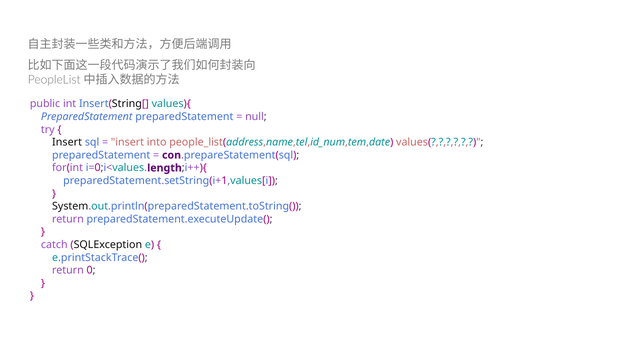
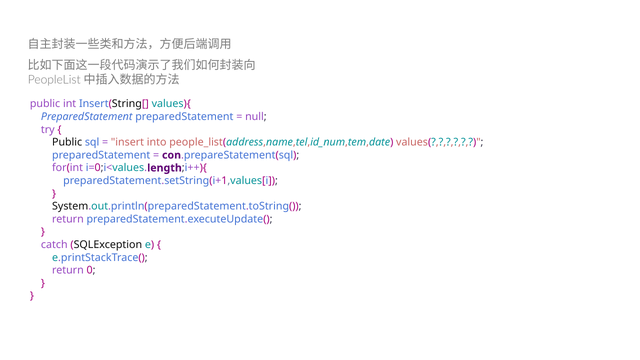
Insert: Insert -> Public (67, 142)
